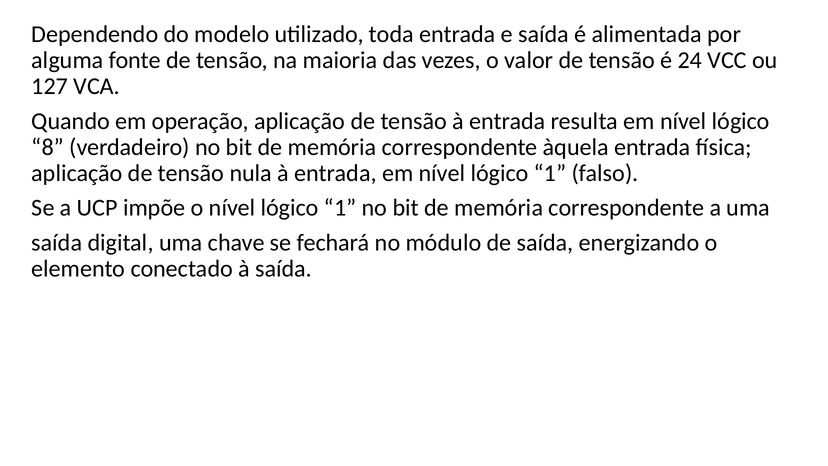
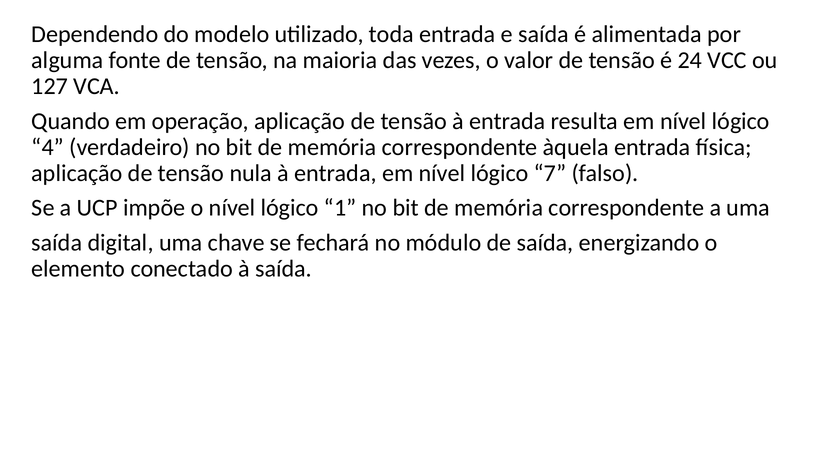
8: 8 -> 4 (48, 147)
em nível lógico 1: 1 -> 7 (550, 173)
